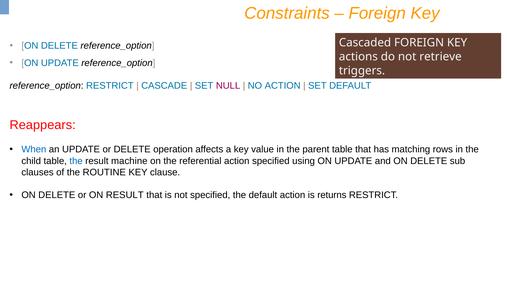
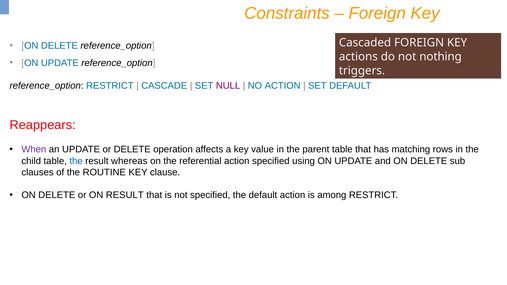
retrieve: retrieve -> nothing (441, 57)
When colour: blue -> purple (34, 150)
machine: machine -> whereas (129, 161)
returns: returns -> among (332, 195)
